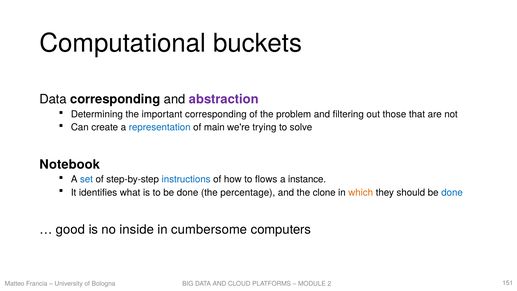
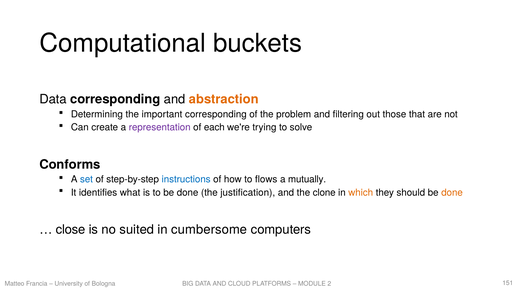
abstraction colour: purple -> orange (224, 99)
representation colour: blue -> purple (160, 127)
main: main -> each (214, 127)
Notebook: Notebook -> Conforms (70, 164)
instance: instance -> mutually (307, 179)
percentage: percentage -> justification (248, 192)
done colour: blue -> orange (452, 192)
good: good -> close (71, 229)
inside: inside -> suited (137, 229)
